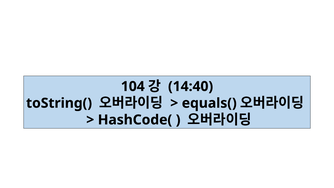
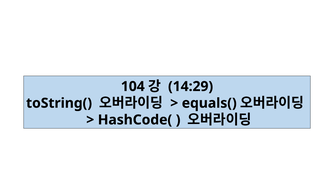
14:40: 14:40 -> 14:29 (191, 86)
